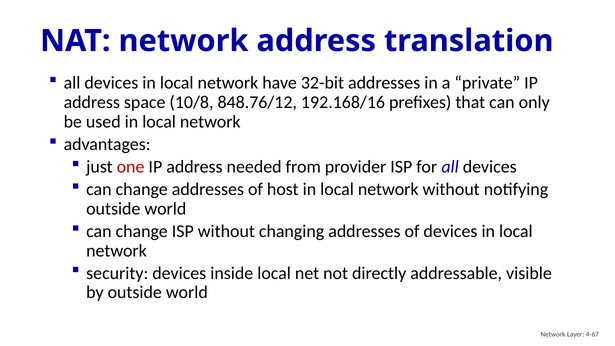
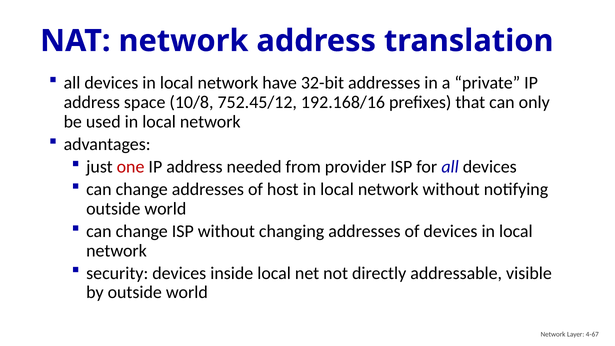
848.76/12: 848.76/12 -> 752.45/12 (257, 102)
